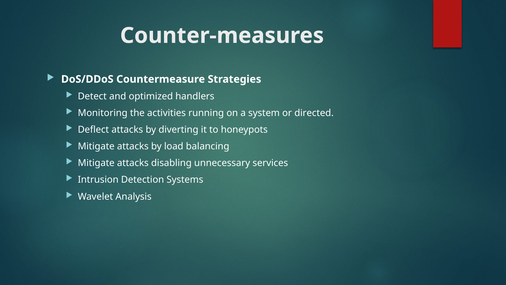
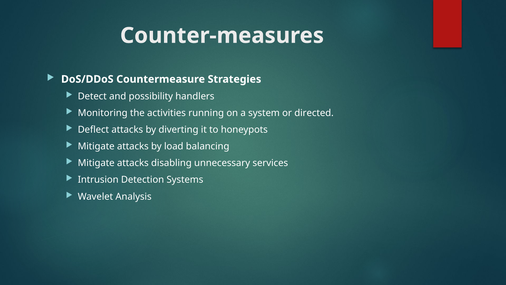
optimized: optimized -> possibility (151, 96)
